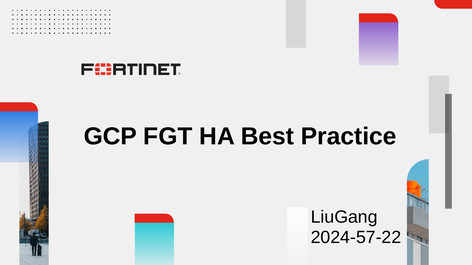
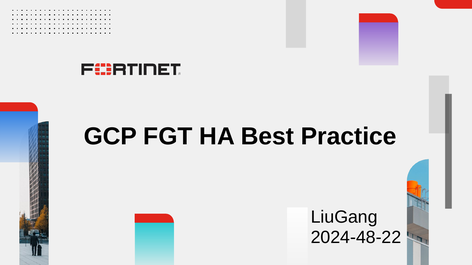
2024-57-22: 2024-57-22 -> 2024-48-22 (356, 238)
